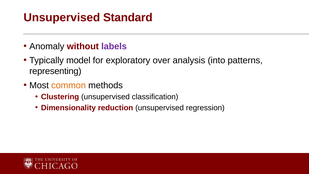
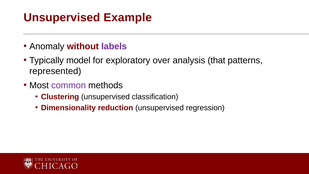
Standard: Standard -> Example (128, 18)
into: into -> that (216, 60)
representing: representing -> represented (55, 71)
common colour: orange -> purple (69, 85)
